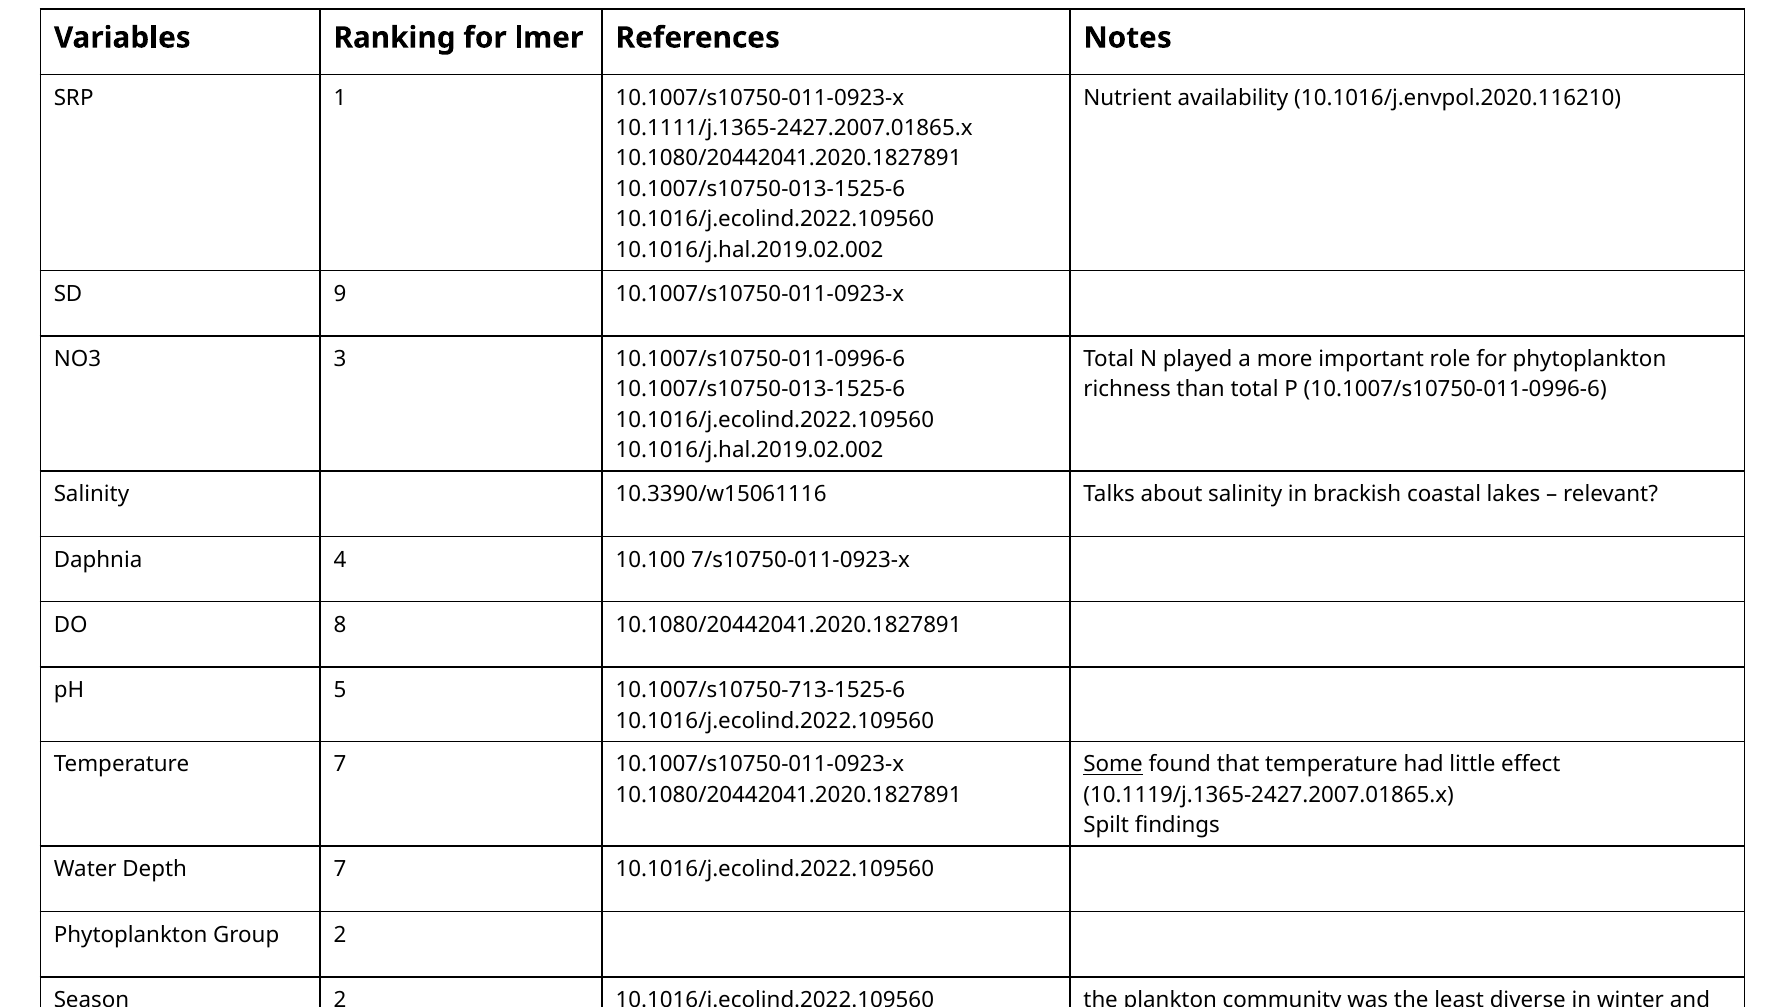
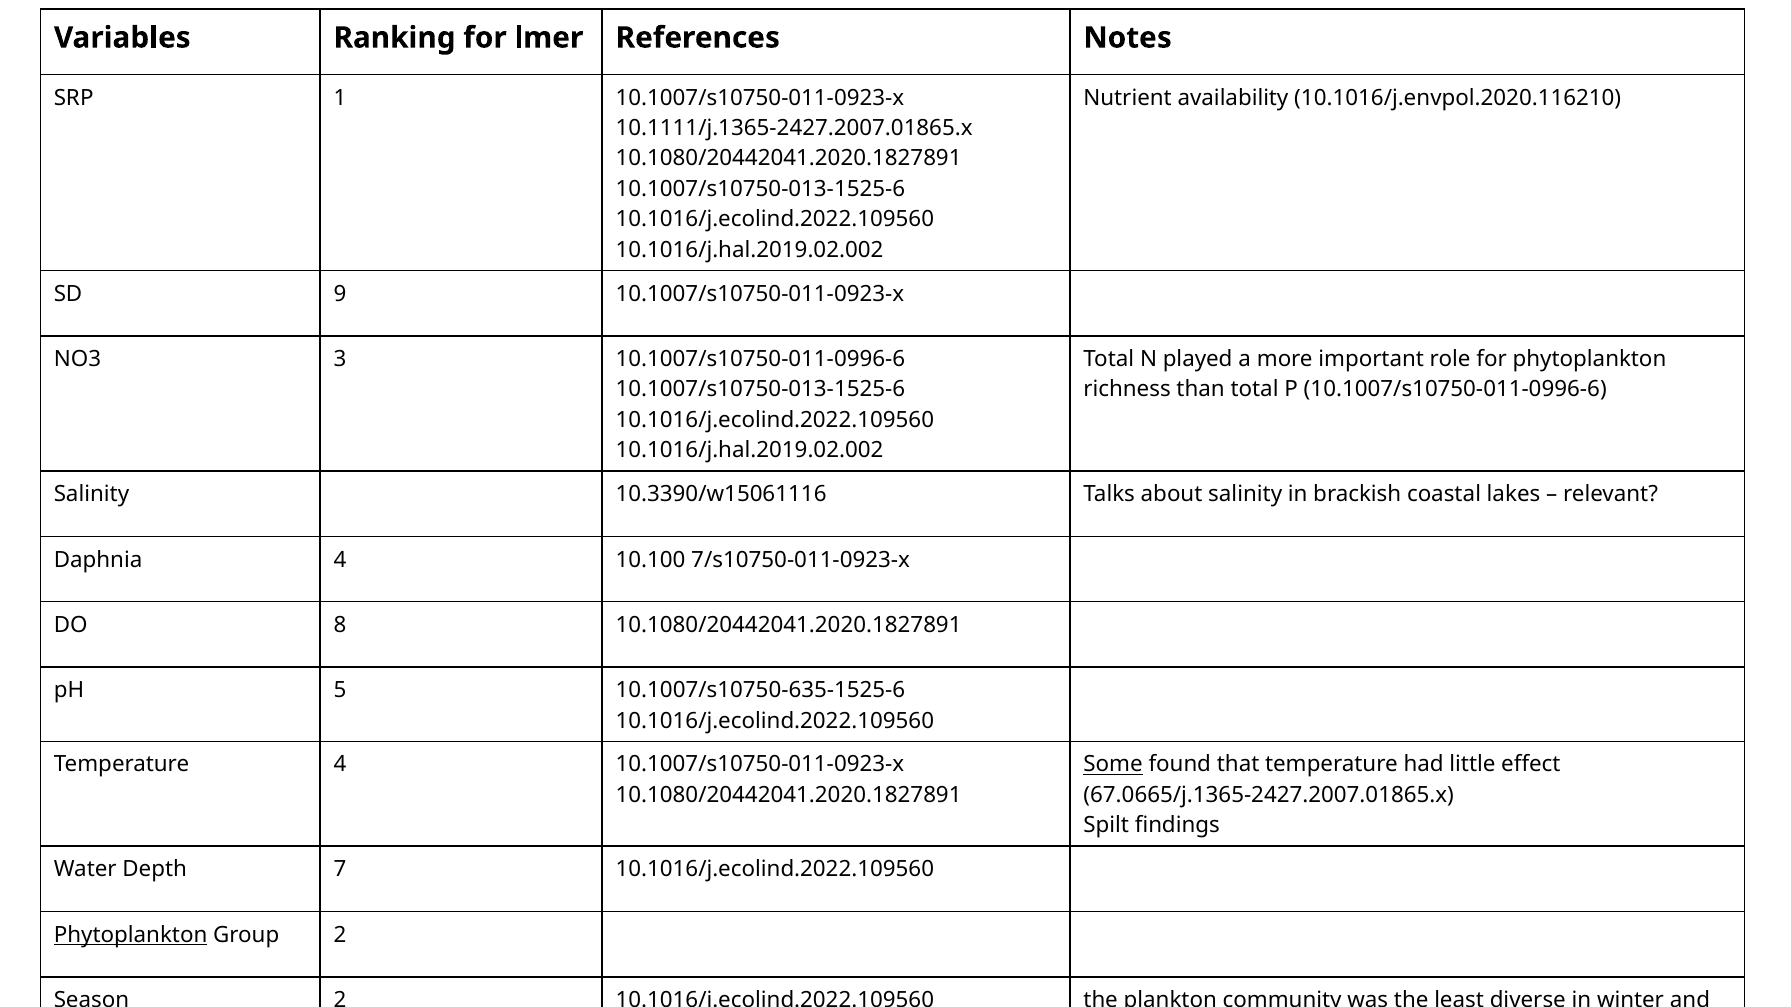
10.1007/s10750-713-1525-6: 10.1007/s10750-713-1525-6 -> 10.1007/s10750-635-1525-6 (760, 691)
Temperature 7: 7 -> 4 (340, 765)
10.1119/j.1365-2427.2007.01865.x: 10.1119/j.1365-2427.2007.01865.x -> 67.0665/j.1365-2427.2007.01865.x (1269, 795)
Phytoplankton underline: none -> present (131, 935)
